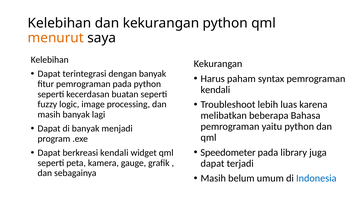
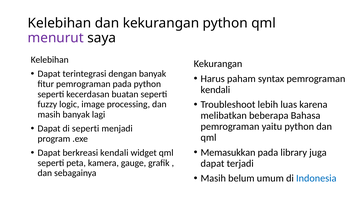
menurut colour: orange -> purple (56, 38)
di banyak: banyak -> seperti (86, 129)
Speedometer: Speedometer -> Memasukkan (228, 153)
